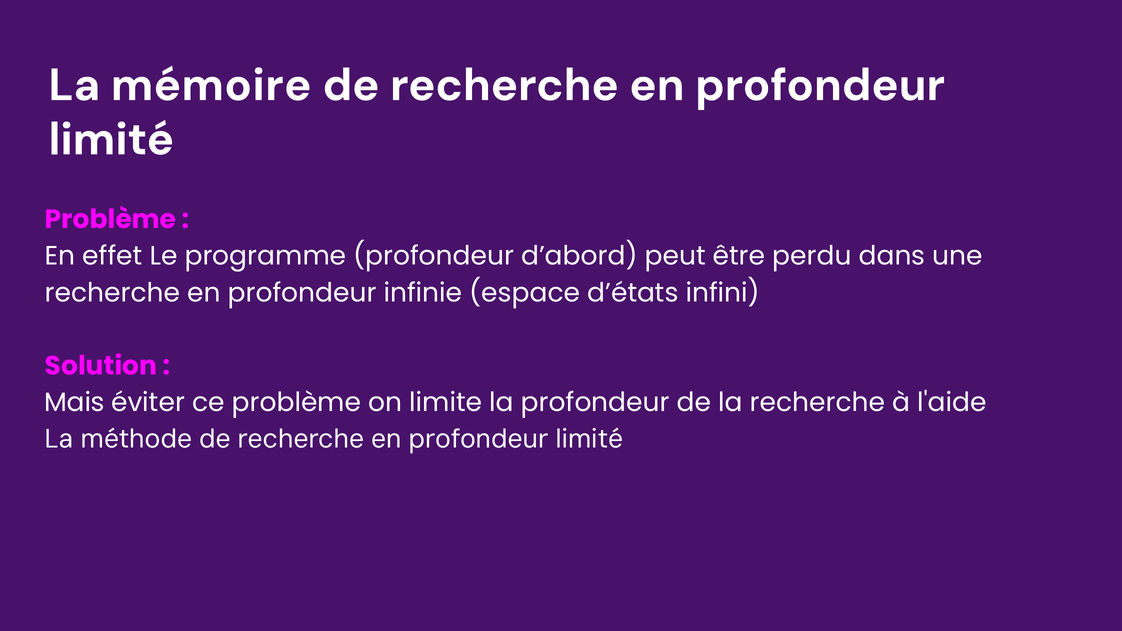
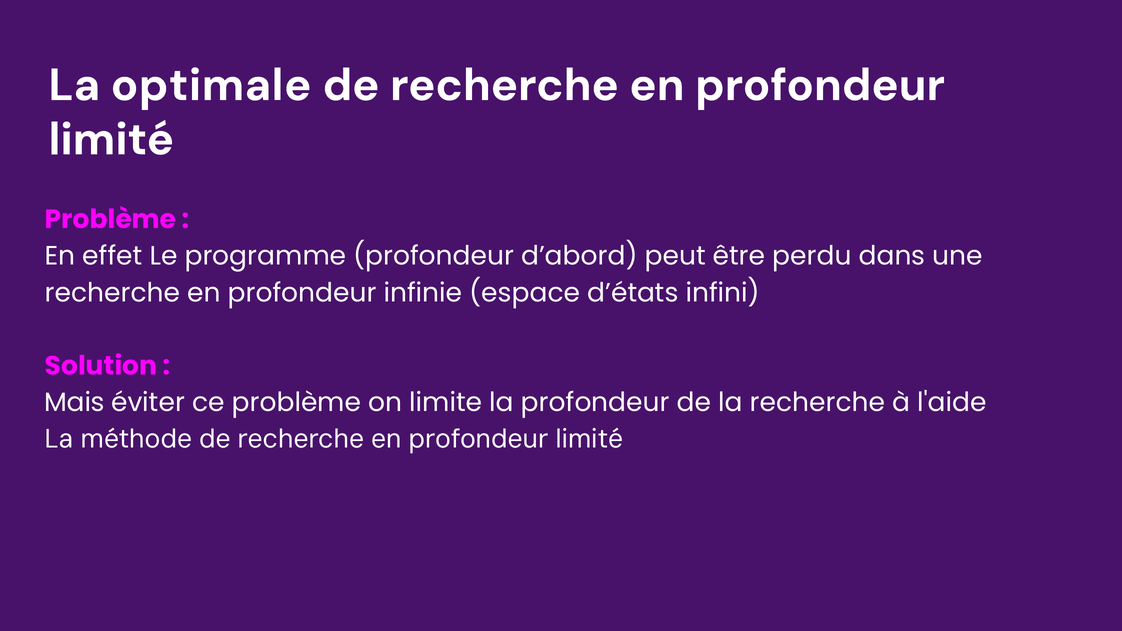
mémoire: mémoire -> optimale (211, 85)
